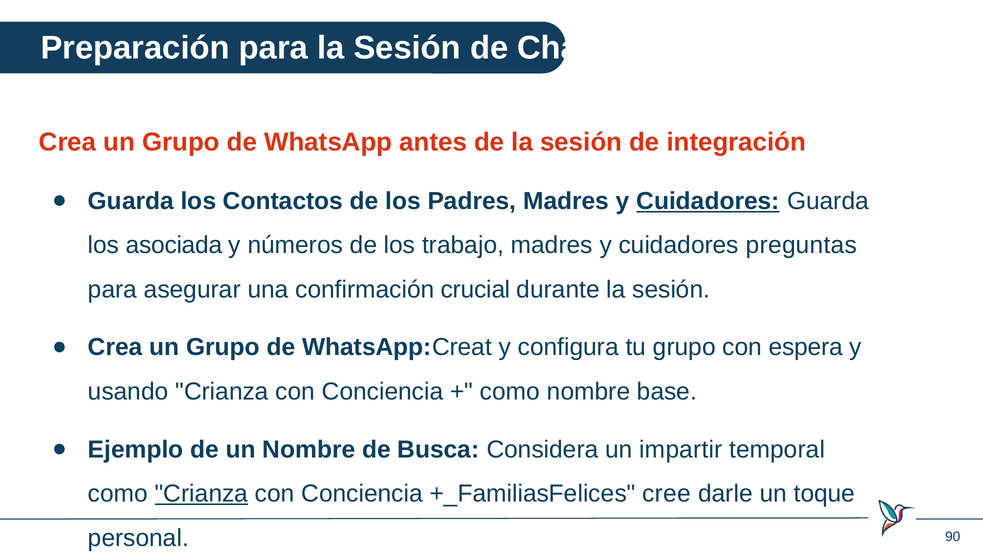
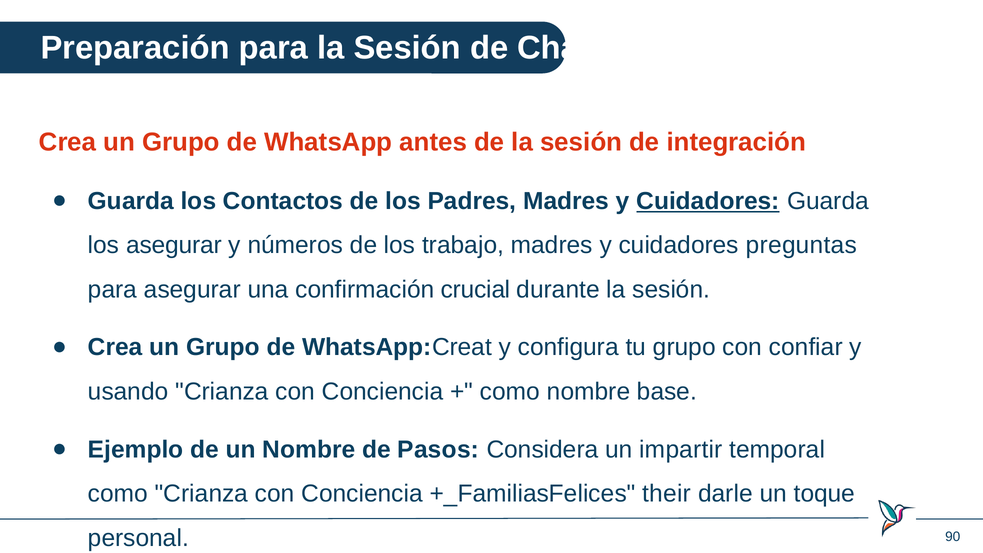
los asociada: asociada -> asegurar (174, 245)
espera: espera -> confiar (806, 347)
Busca: Busca -> Pasos (438, 449)
Crianza underline: present -> none (201, 494)
cree: cree -> their (667, 494)
